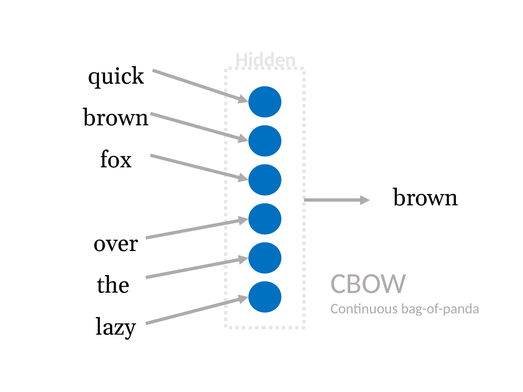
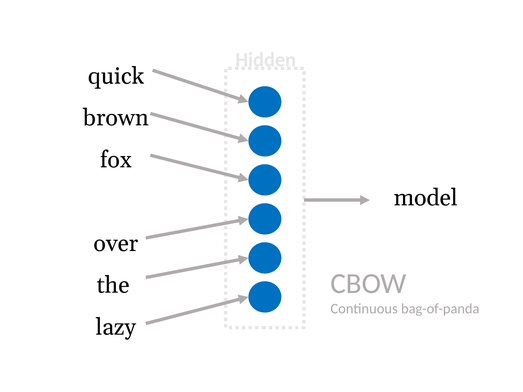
brown: brown -> model (426, 198)
